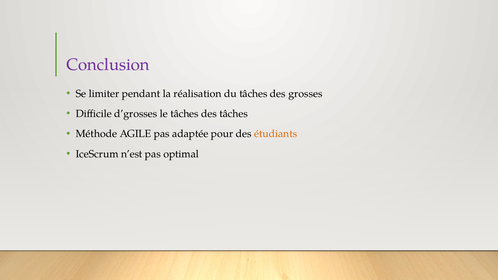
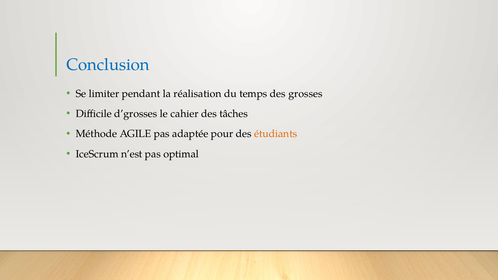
Conclusion colour: purple -> blue (108, 65)
du tâches: tâches -> temps (253, 94)
le tâches: tâches -> cahier (184, 114)
